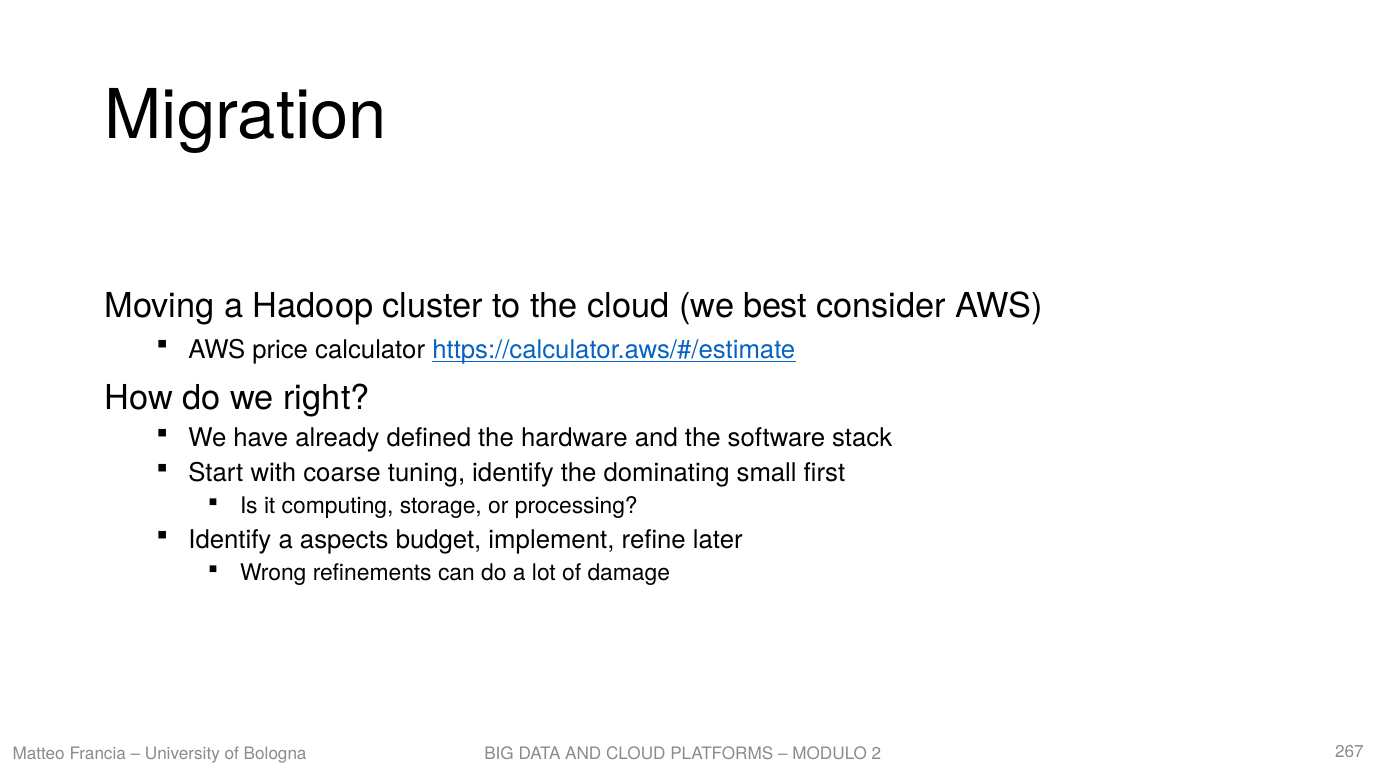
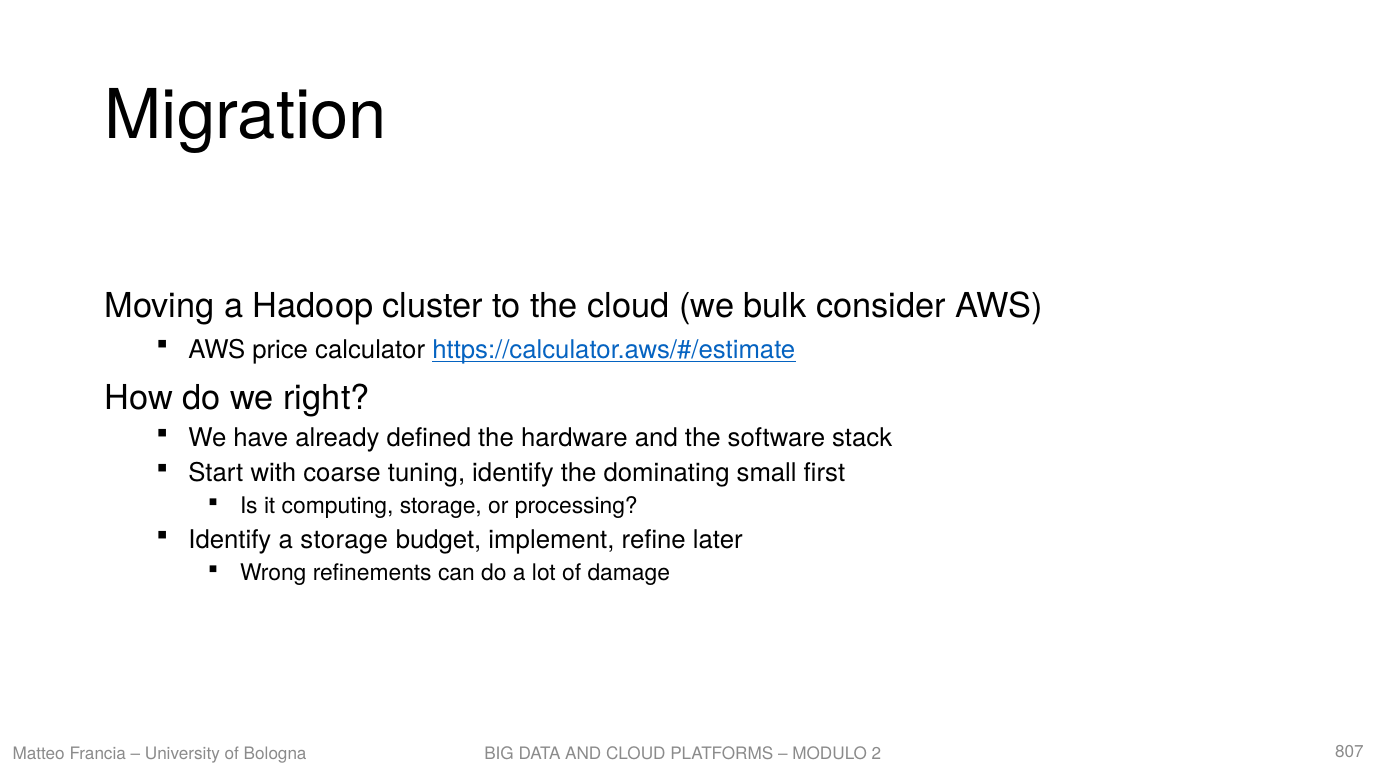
best: best -> bulk (775, 306)
a aspects: aspects -> storage (344, 540)
267: 267 -> 807 (1349, 752)
